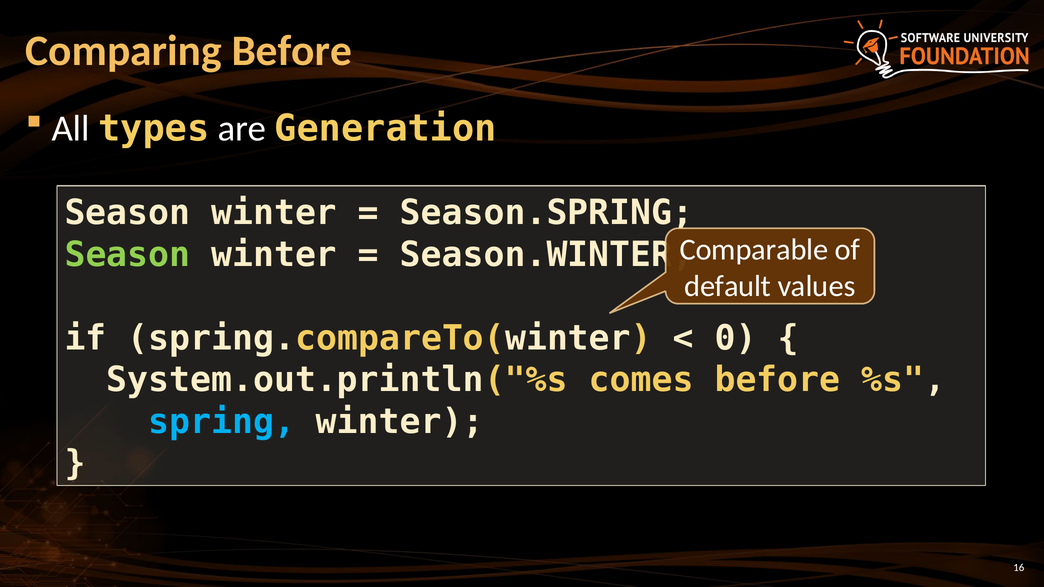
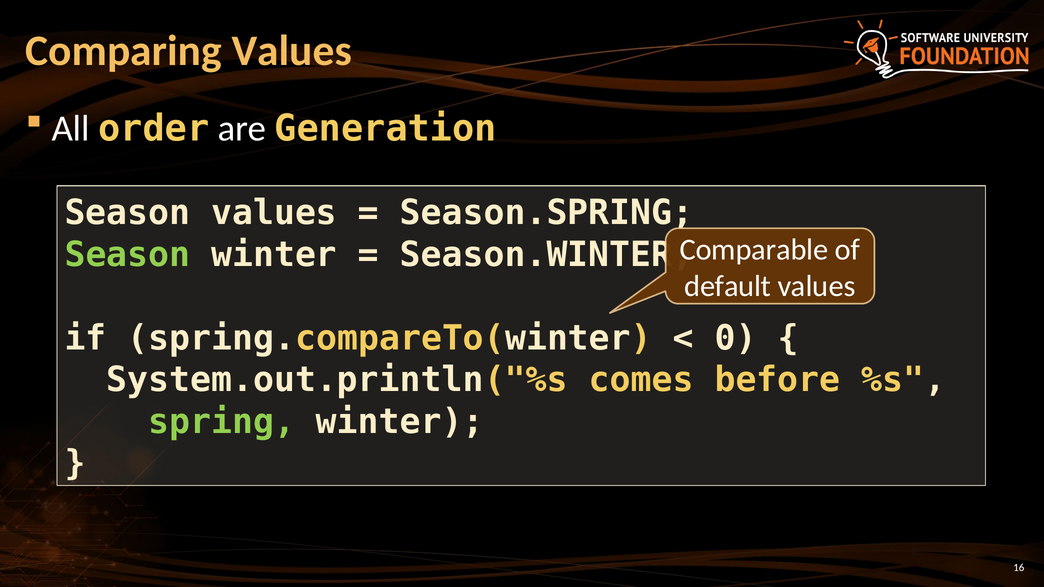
Comparing Before: Before -> Values (292, 51)
types: types -> order (154, 129)
winter: winter -> values (274, 213)
spring colour: light blue -> light green (222, 422)
